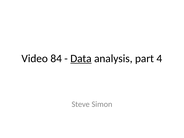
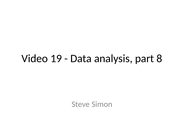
84: 84 -> 19 (56, 58)
Data underline: present -> none (81, 58)
4: 4 -> 8 (159, 58)
